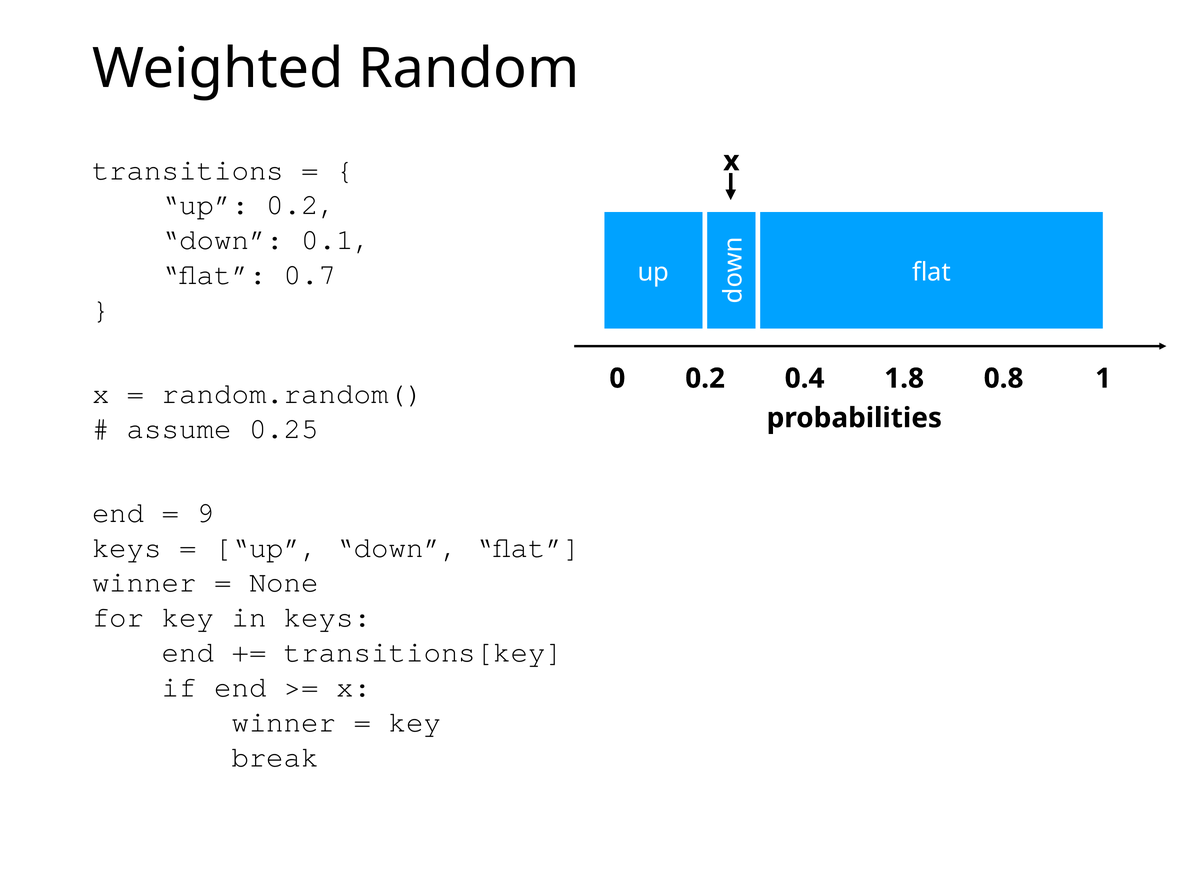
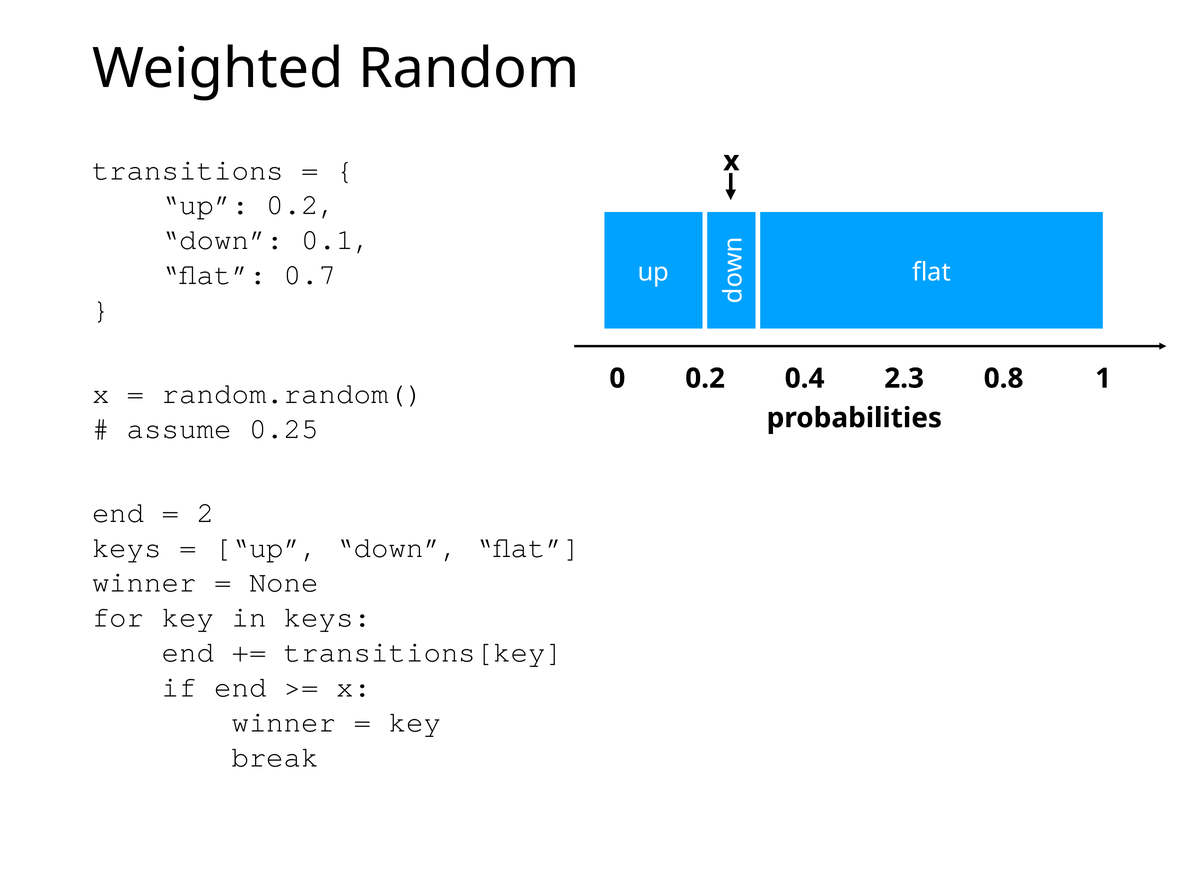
1.8: 1.8 -> 2.3 (904, 378)
9: 9 -> 2 (205, 512)
